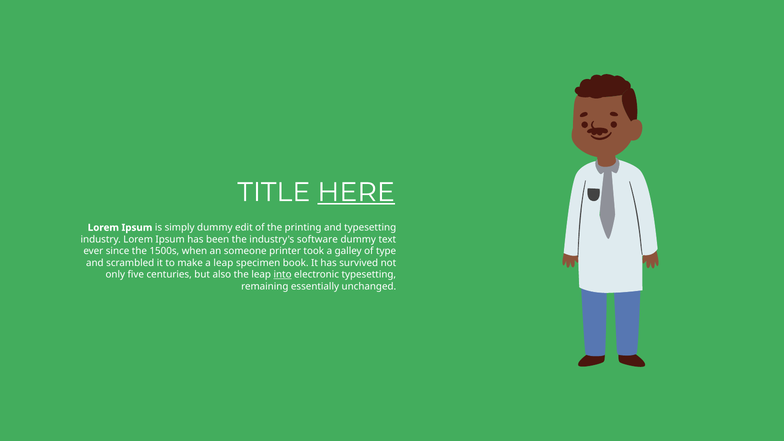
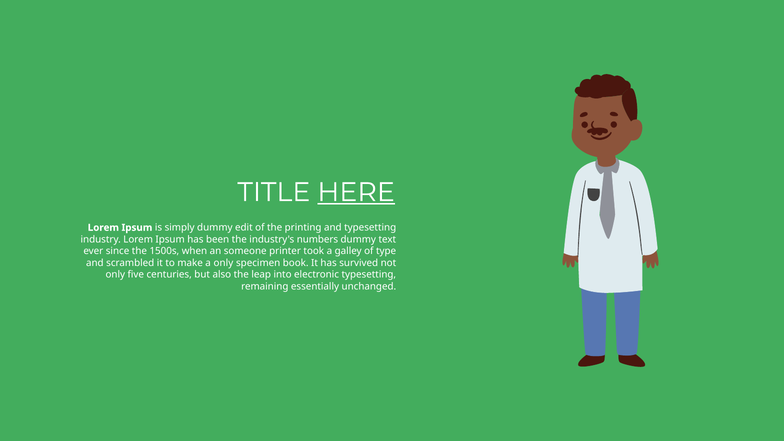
software: software -> numbers (317, 239)
a leap: leap -> only (223, 263)
into underline: present -> none (283, 275)
